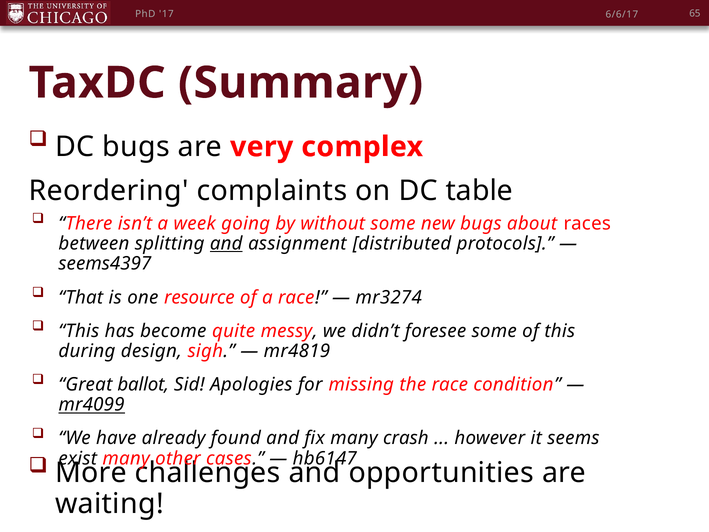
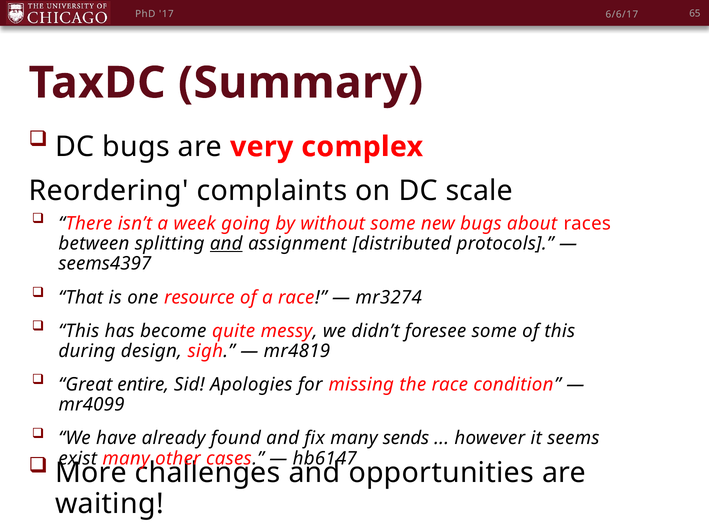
table: table -> scale (479, 191)
ballot: ballot -> entire (143, 384)
mr4099 underline: present -> none (92, 405)
crash: crash -> sends (406, 438)
